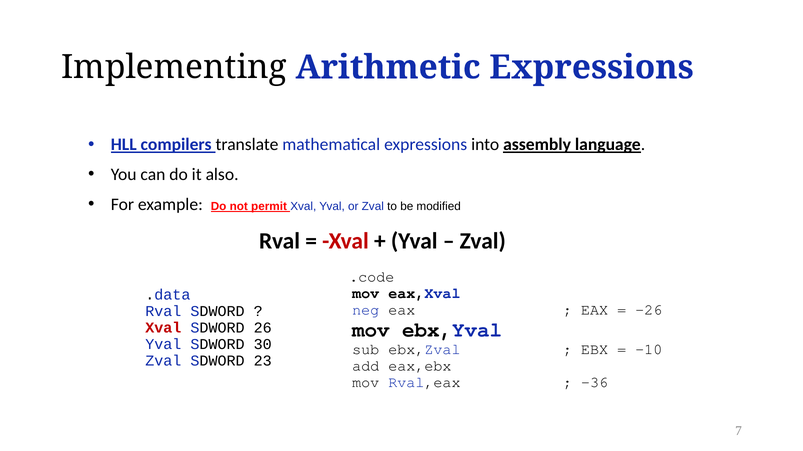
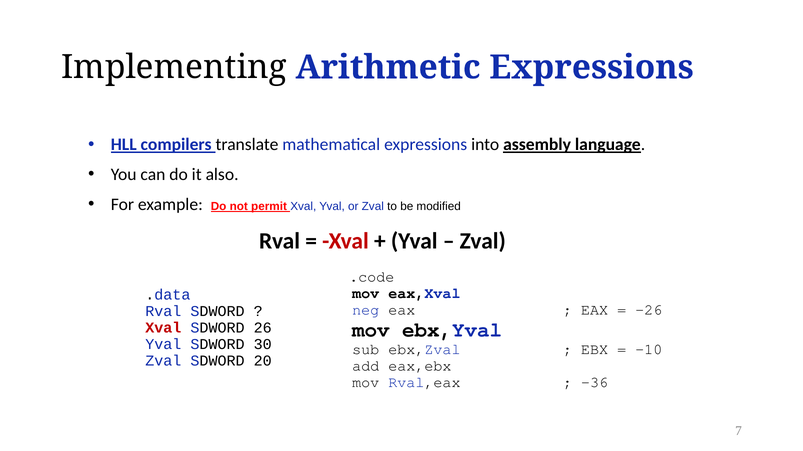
23: 23 -> 20 (263, 362)
